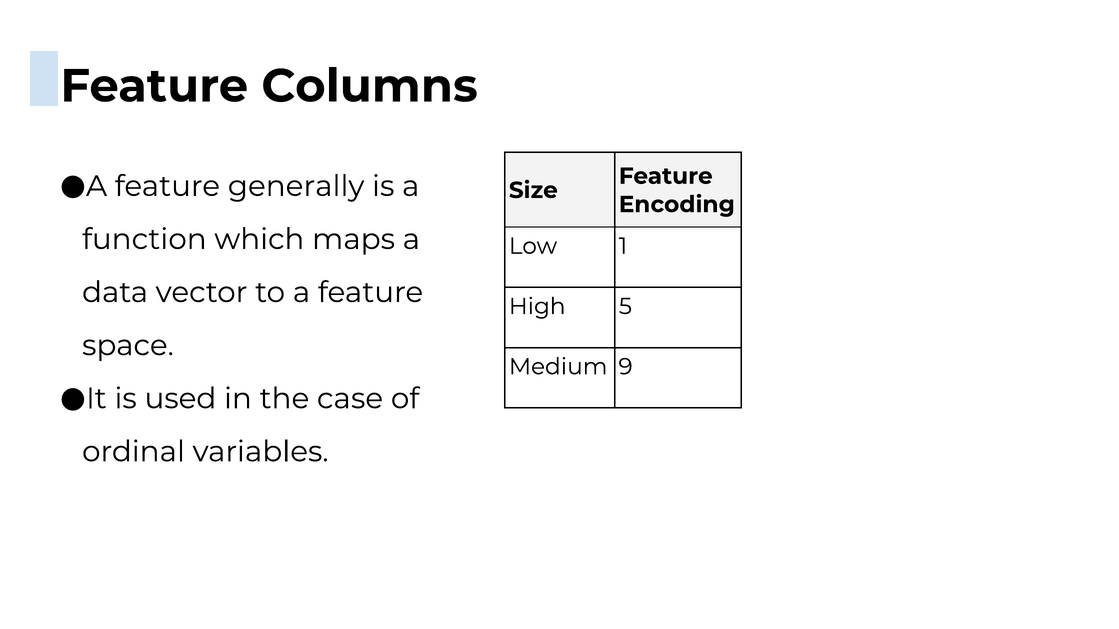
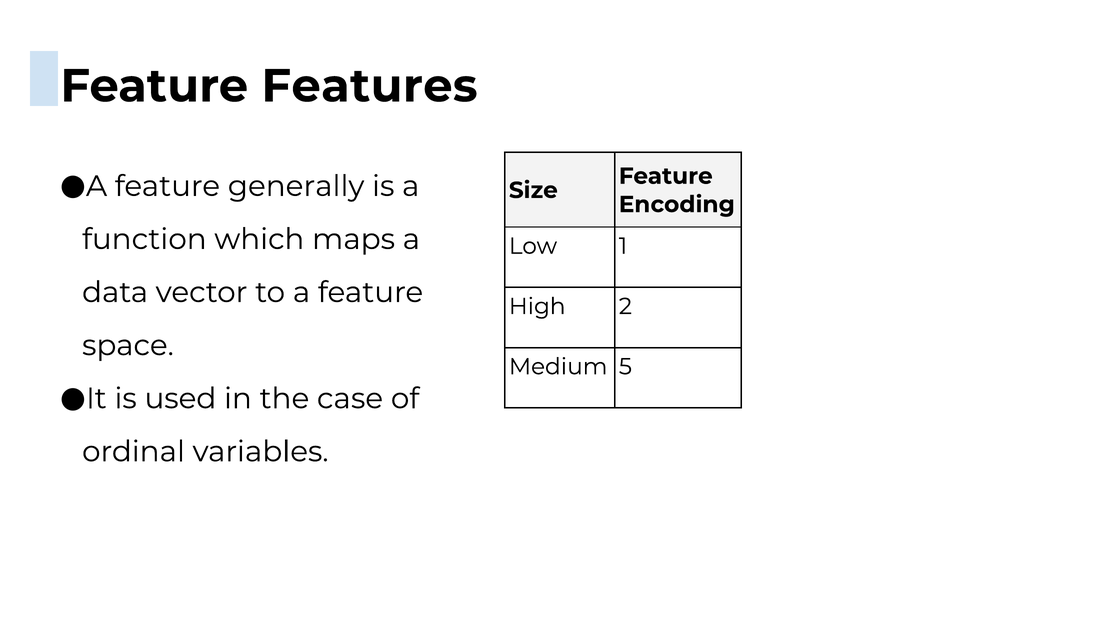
Columns: Columns -> Features (369, 86)
5: 5 -> 2 (625, 307)
9: 9 -> 5 (625, 367)
